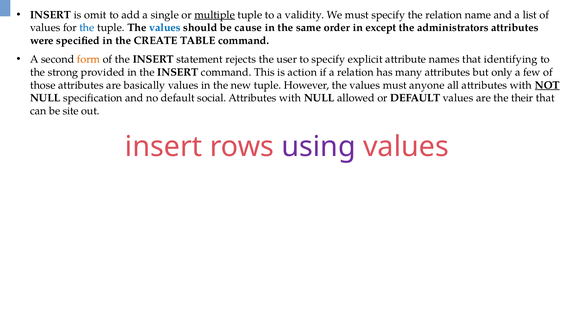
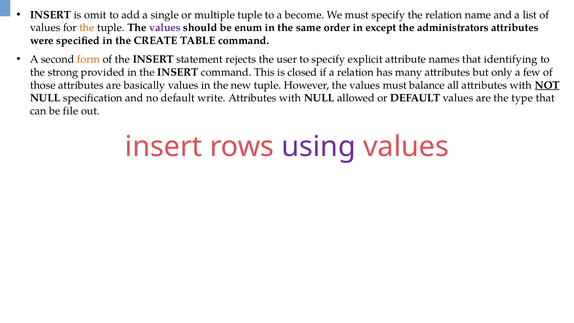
multiple underline: present -> none (215, 15)
validity: validity -> become (305, 15)
the colour: blue -> orange (87, 28)
values colour: blue -> purple (165, 28)
cause: cause -> enum (248, 28)
action: action -> closed (302, 72)
anyone: anyone -> balance (427, 85)
social: social -> write (212, 98)
their: their -> type (522, 98)
site: site -> file (71, 111)
